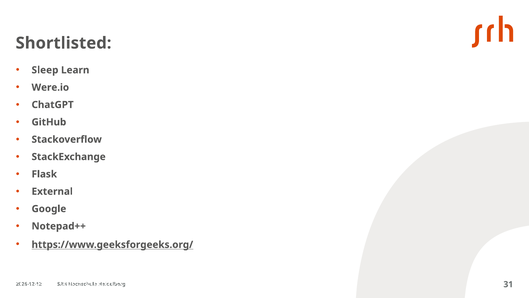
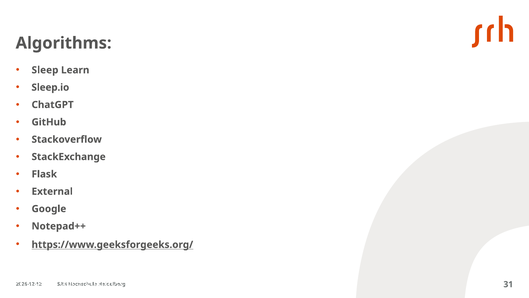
Shortlisted: Shortlisted -> Algorithms (64, 43)
Were.io: Were.io -> Sleep.io (50, 87)
